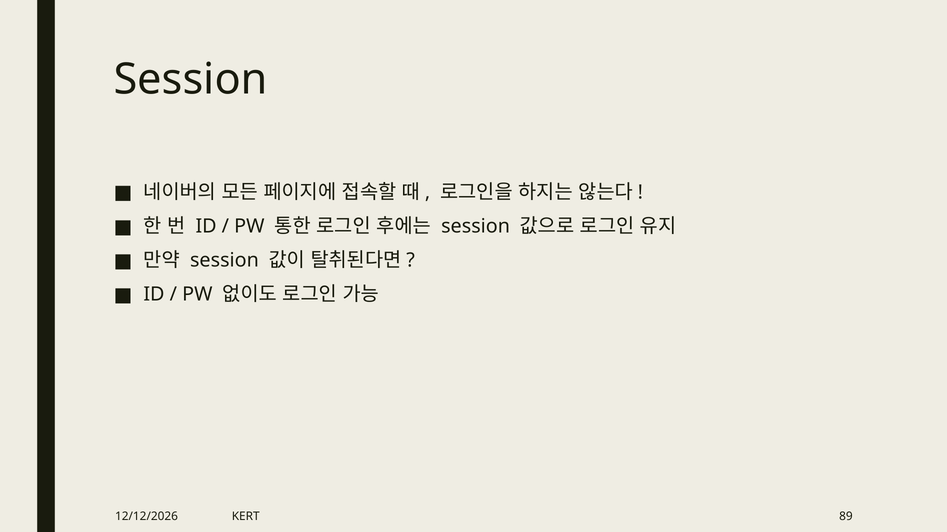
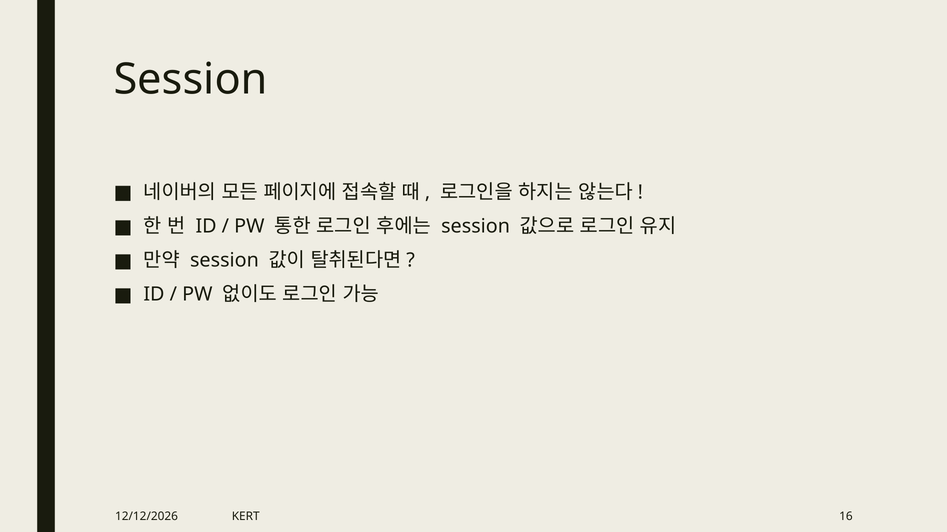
89: 89 -> 16 (846, 517)
